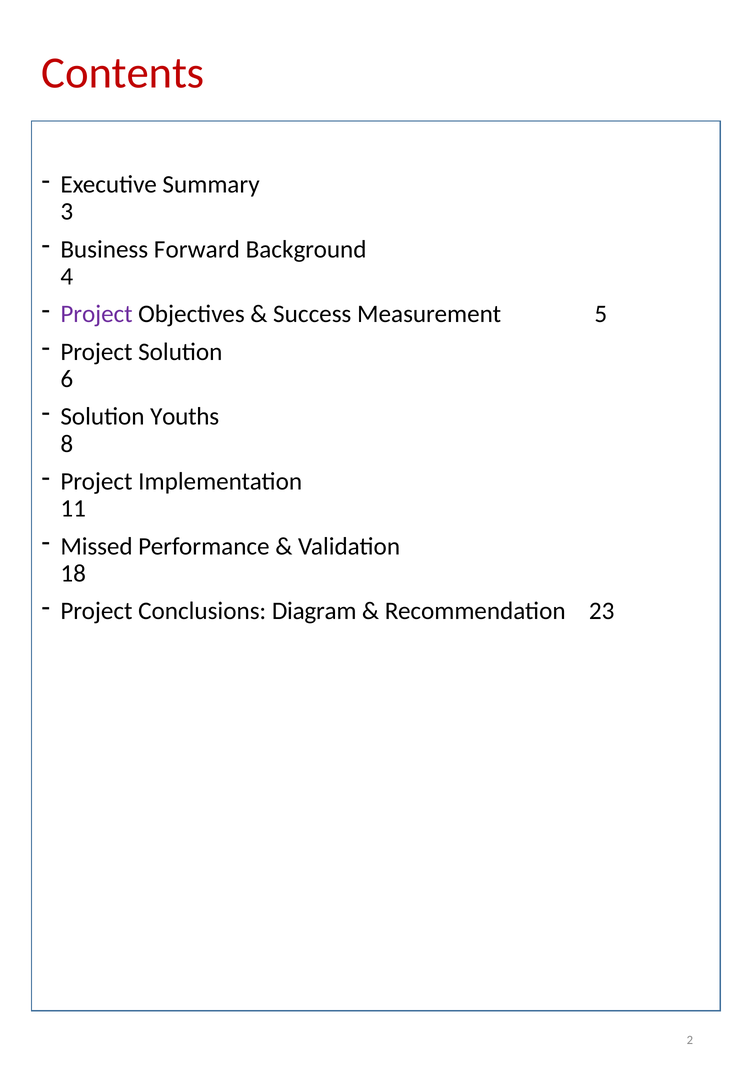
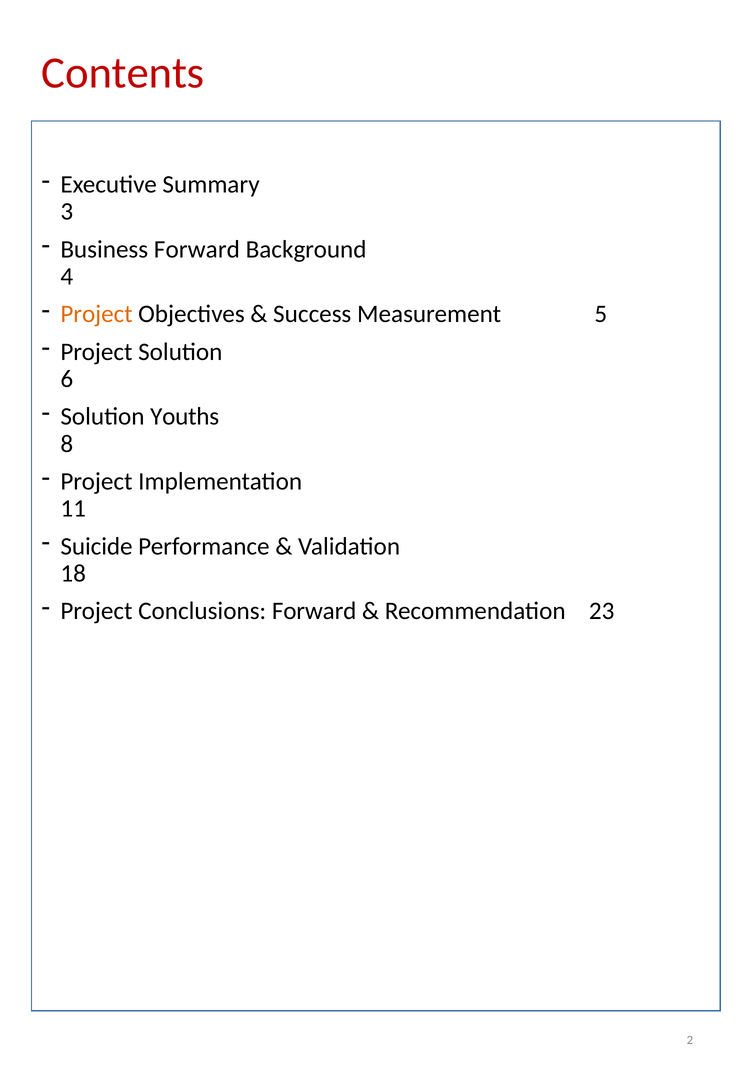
Project colour: purple -> orange (96, 314)
Missed: Missed -> Suicide (96, 547)
Conclusions Diagram: Diagram -> Forward (314, 612)
